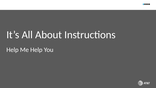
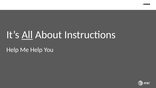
All underline: none -> present (27, 35)
